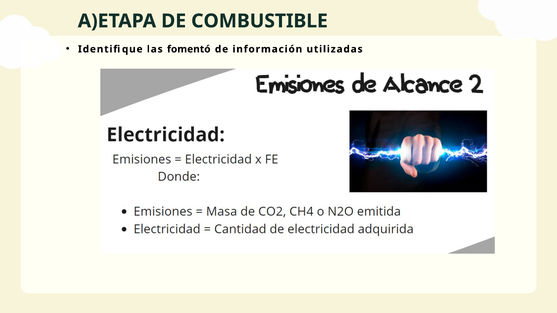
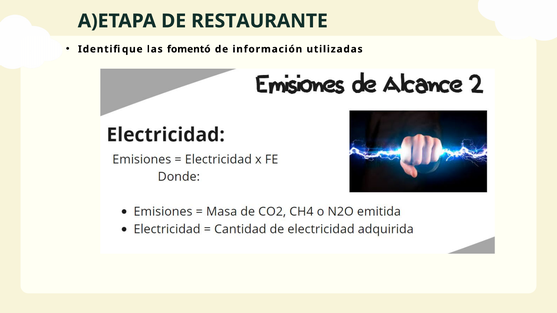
COMBUSTIBLE: COMBUSTIBLE -> RESTAURANTE (259, 21)
